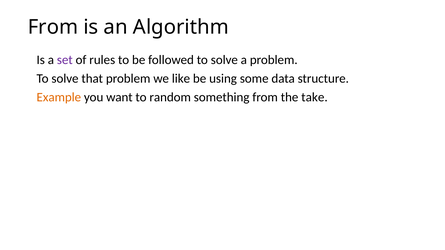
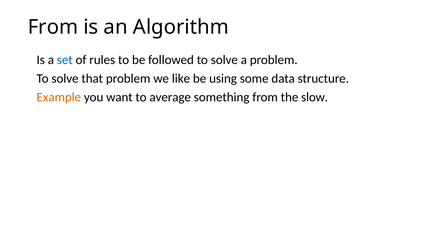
set colour: purple -> blue (65, 60)
random: random -> average (170, 97)
take: take -> slow (315, 97)
